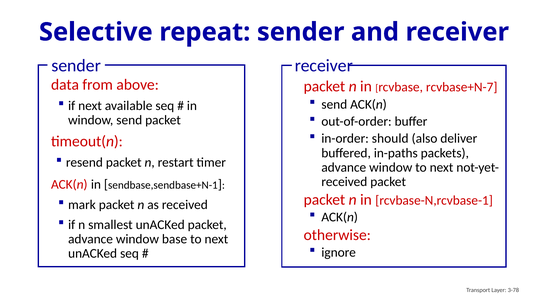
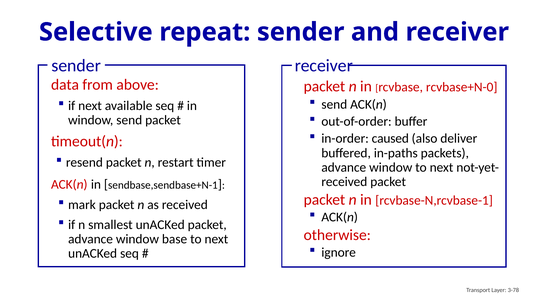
rcvbase+N-7: rcvbase+N-7 -> rcvbase+N-0 (462, 87)
should: should -> caused (390, 138)
